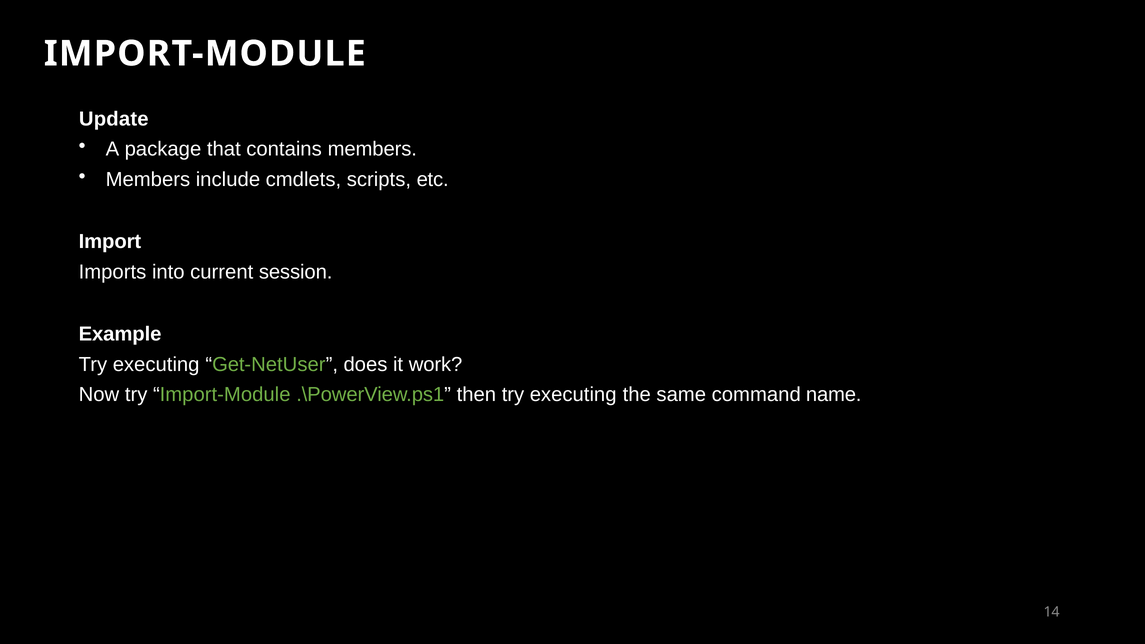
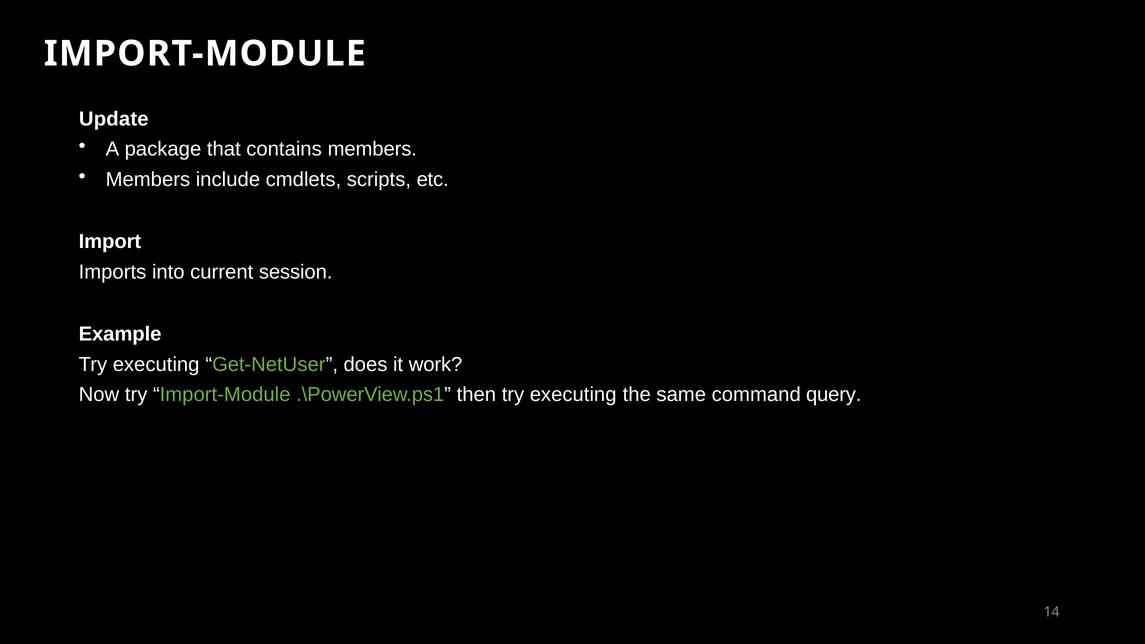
name: name -> query (834, 395)
